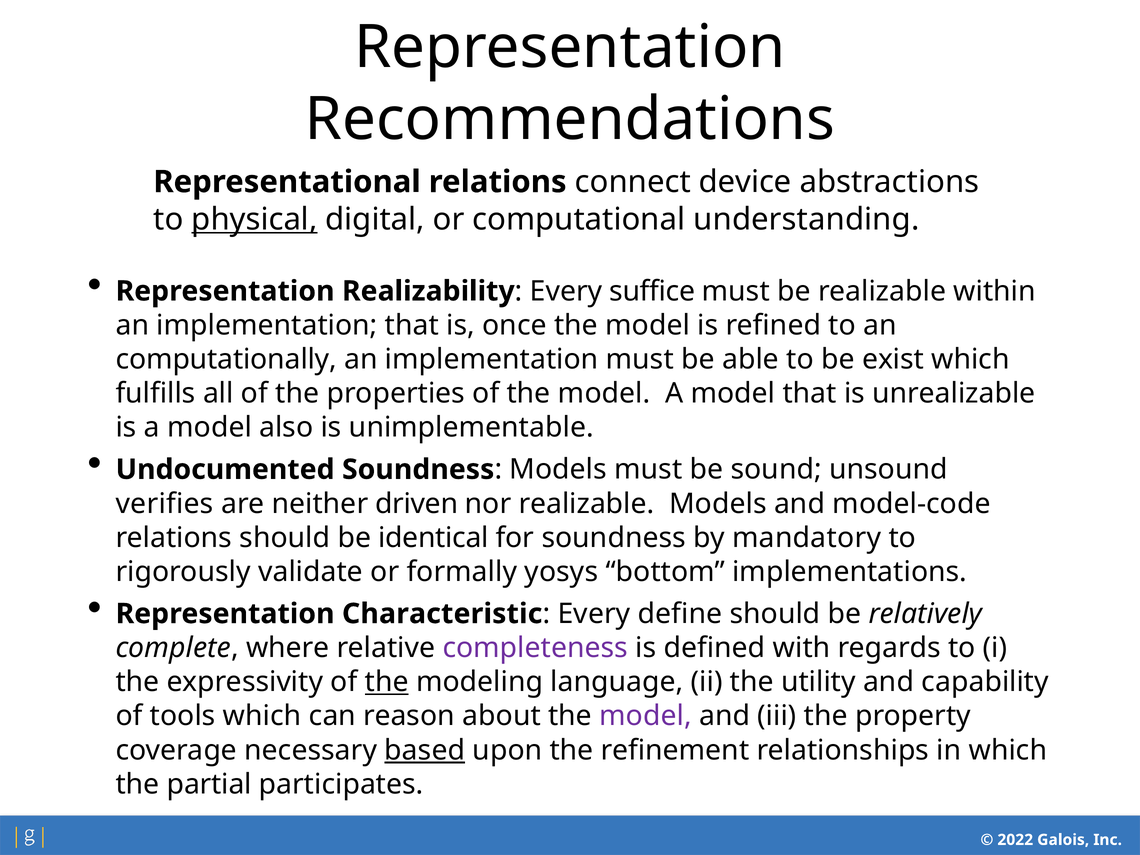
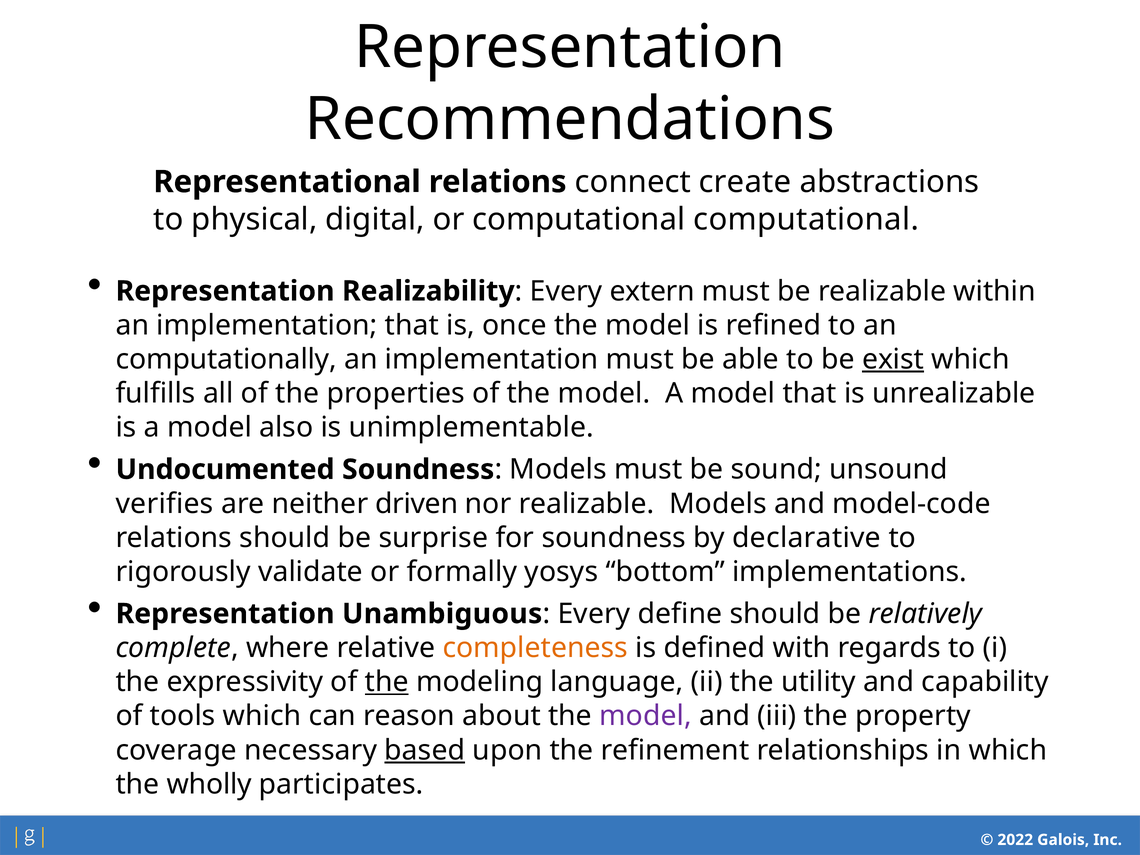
device: device -> create (745, 182)
physical underline: present -> none (254, 219)
computational understanding: understanding -> computational (806, 219)
suffice: suffice -> extern (652, 291)
exist underline: none -> present (893, 359)
identical: identical -> surprise (433, 538)
mandatory: mandatory -> declarative (807, 538)
Characteristic: Characteristic -> Unambiguous (442, 614)
completeness colour: purple -> orange (535, 648)
partial: partial -> wholly (209, 784)
